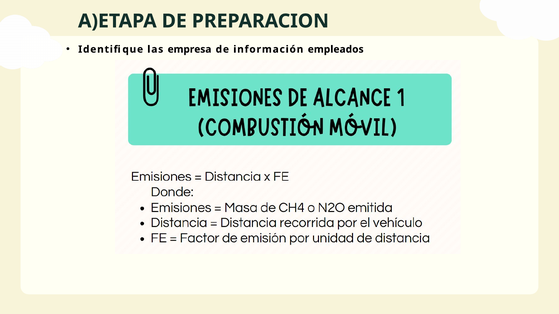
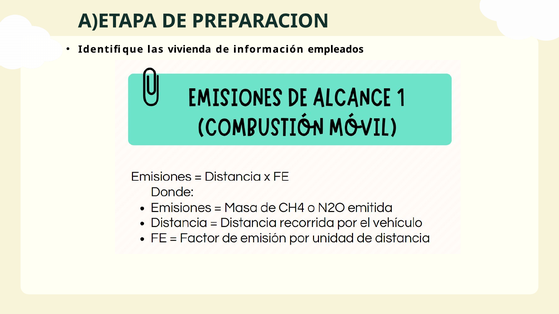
empresa: empresa -> vivienda (189, 49)
